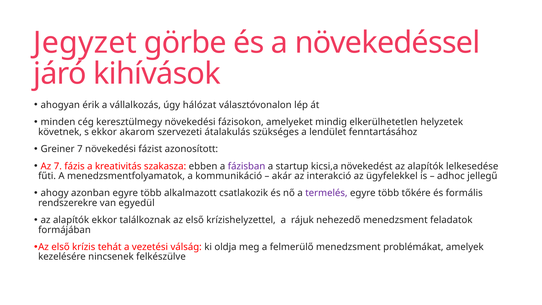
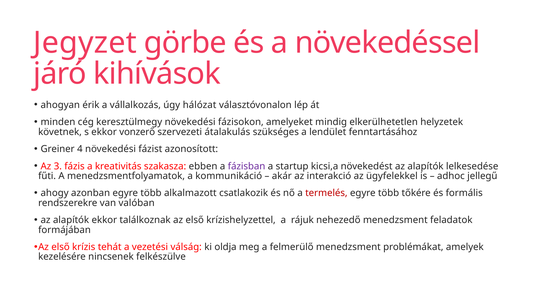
akarom: akarom -> vonzerő (137, 132)
Greiner 7: 7 -> 4 (80, 149)
Az 7: 7 -> 3 (58, 166)
termelés colour: purple -> red (326, 193)
egyedül: egyedül -> valóban (137, 203)
